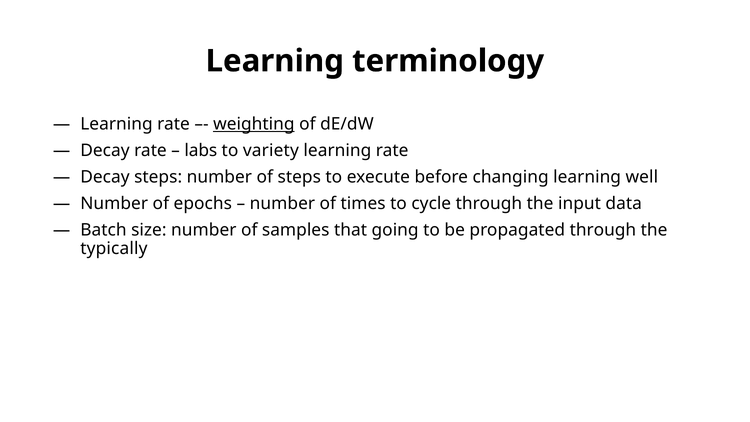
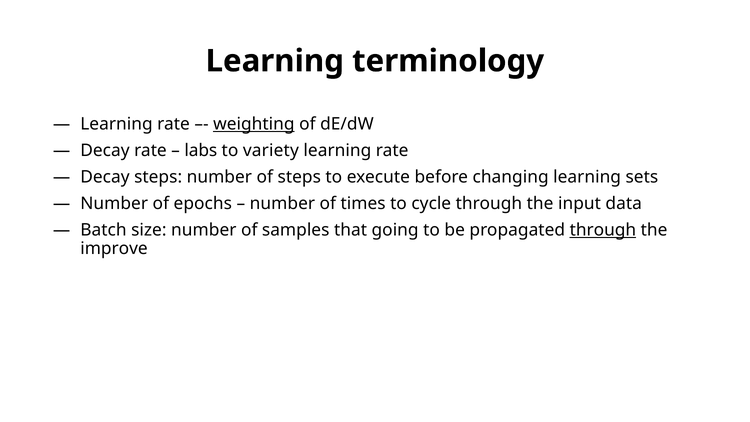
well: well -> sets (642, 177)
through underline: none -> present (603, 230)
typically: typically -> improve (114, 249)
